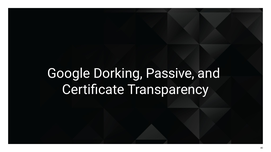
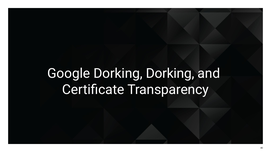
Dorking Passive: Passive -> Dorking (170, 74)
